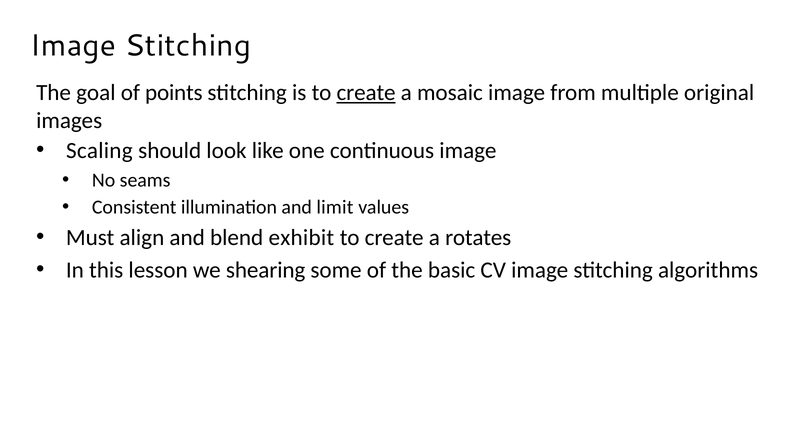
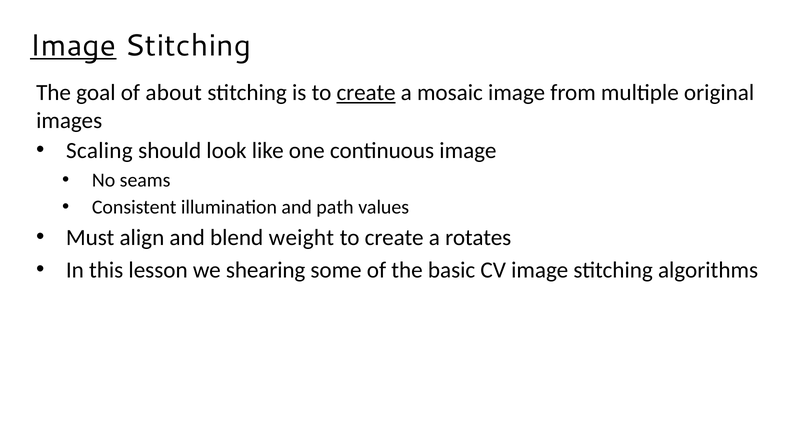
Image underline: none -> present (73, 46)
points: points -> about (174, 93)
limit: limit -> path (335, 208)
exhibit: exhibit -> weight (301, 238)
